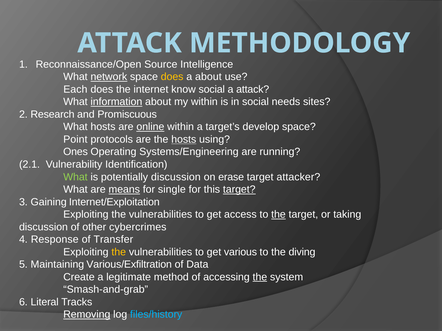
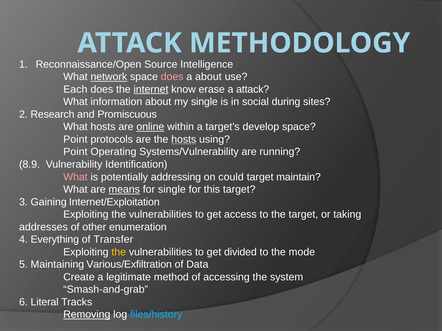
does colour: yellow -> pink (172, 77)
internet underline: none -> present (151, 89)
know social: social -> erase (212, 89)
information underline: present -> none (116, 102)
my within: within -> single (204, 102)
needs: needs -> during (286, 102)
Ones: Ones -> Point (75, 152)
Systems/Engineering: Systems/Engineering -> Systems/Vulnerability (189, 152)
2.1: 2.1 -> 8.9 (30, 165)
What colour: light green -> pink (75, 177)
potentially discussion: discussion -> addressing (176, 177)
erase: erase -> could (231, 177)
attacker: attacker -> maintain (299, 177)
target underline: present -> none (239, 190)
the underline: present -> none (278, 215)
discussion: discussion -> addresses (43, 227)
cybercrimes: cybercrimes -> enumeration (138, 227)
Response: Response -> Everything (55, 240)
various: various -> divided (240, 252)
diving: diving -> mode (302, 252)
the underline: present -> none (260, 277)
